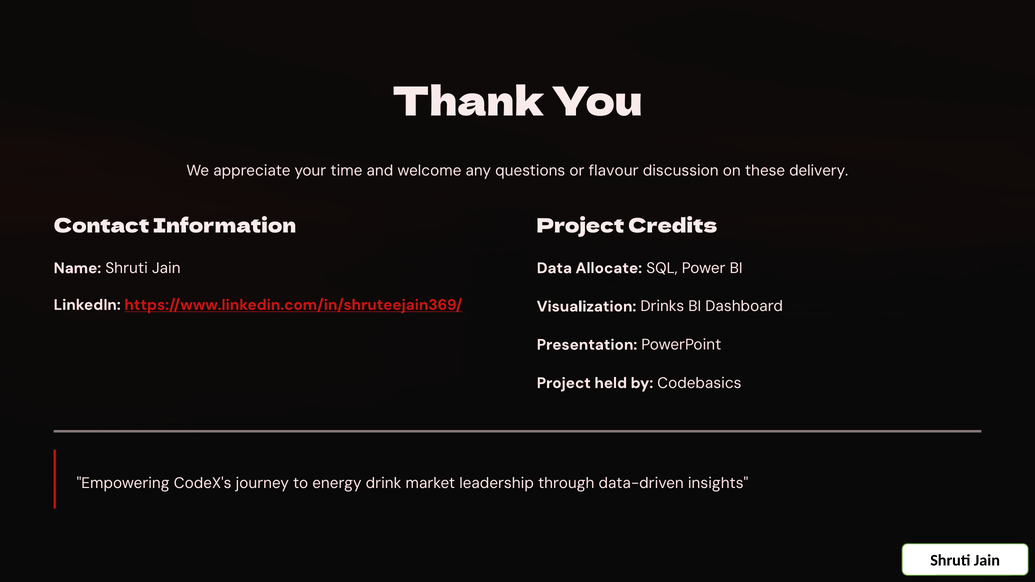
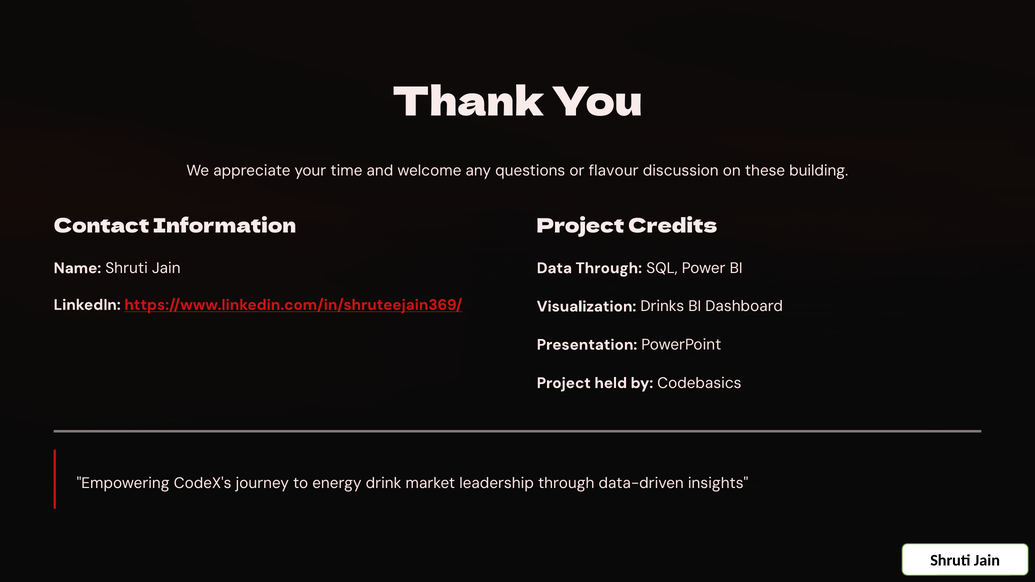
delivery: delivery -> building (819, 171)
Data Allocate: Allocate -> Through (609, 268)
